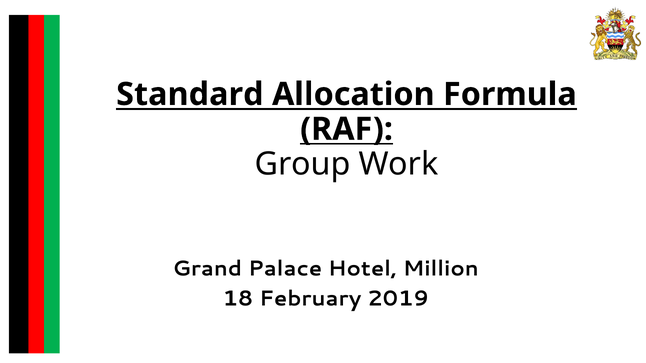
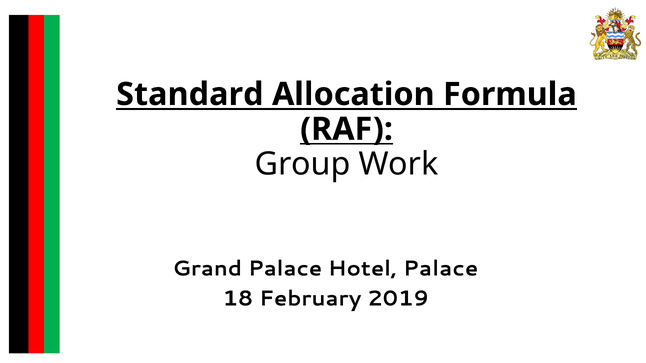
Hotel Million: Million -> Palace (441, 269)
